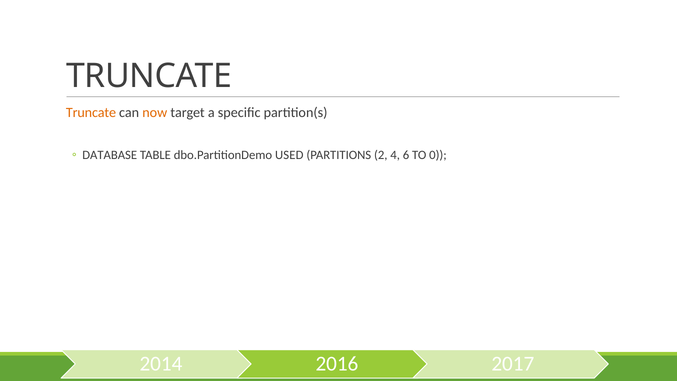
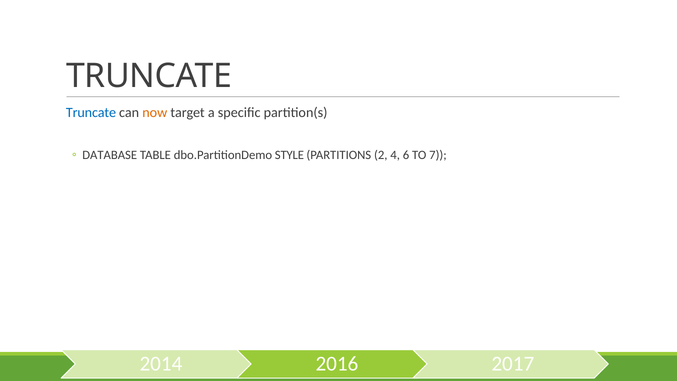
Truncate colour: orange -> blue (91, 113)
USED: USED -> STYLE (289, 155)
0: 0 -> 7 (438, 155)
